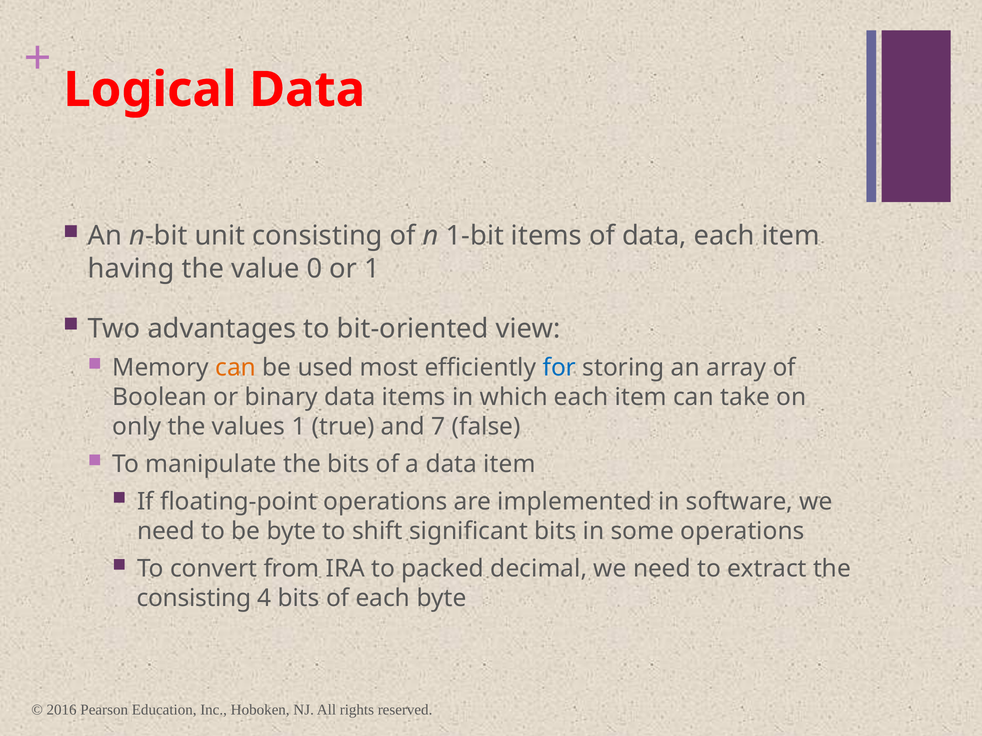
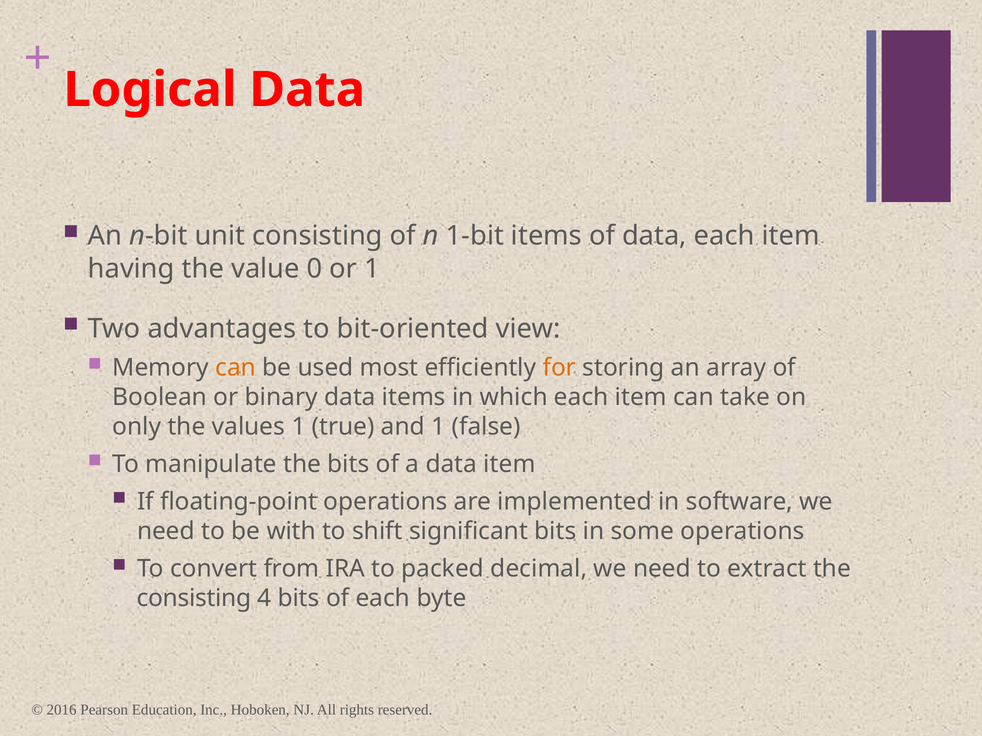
for colour: blue -> orange (559, 368)
and 7: 7 -> 1 (438, 427)
be byte: byte -> with (291, 532)
